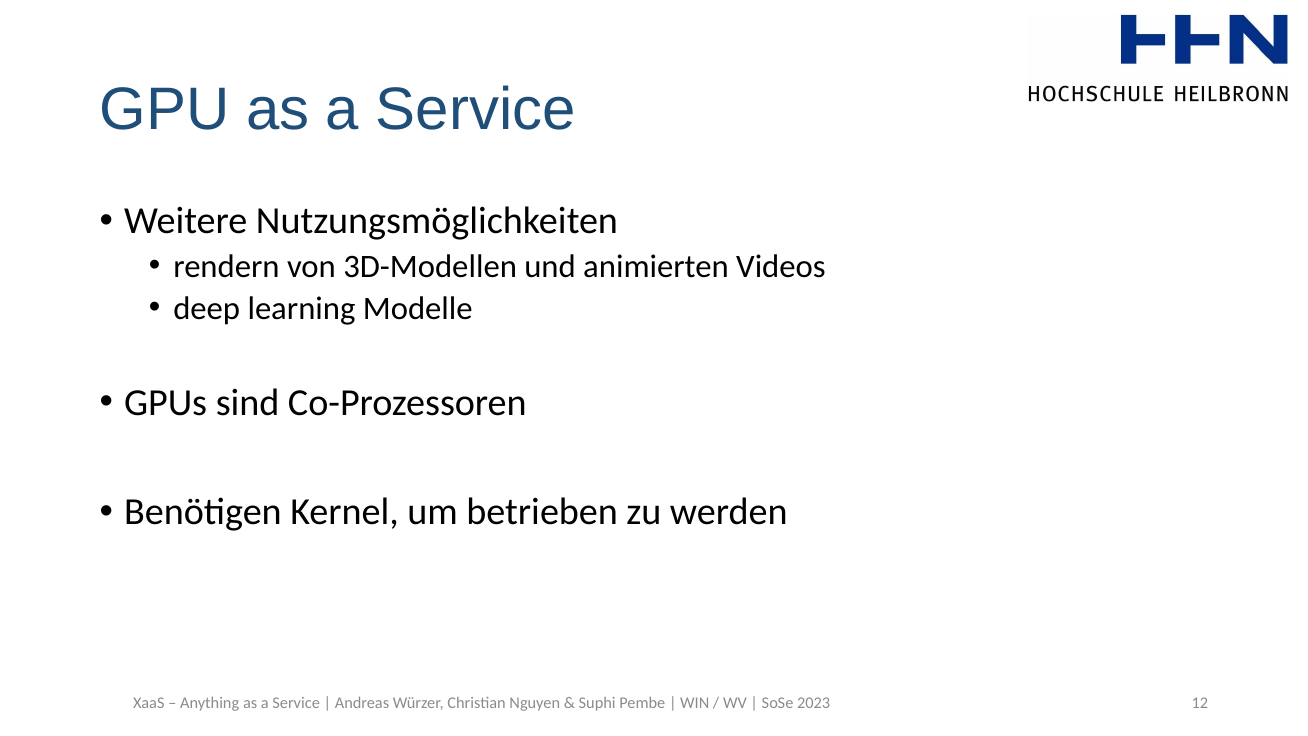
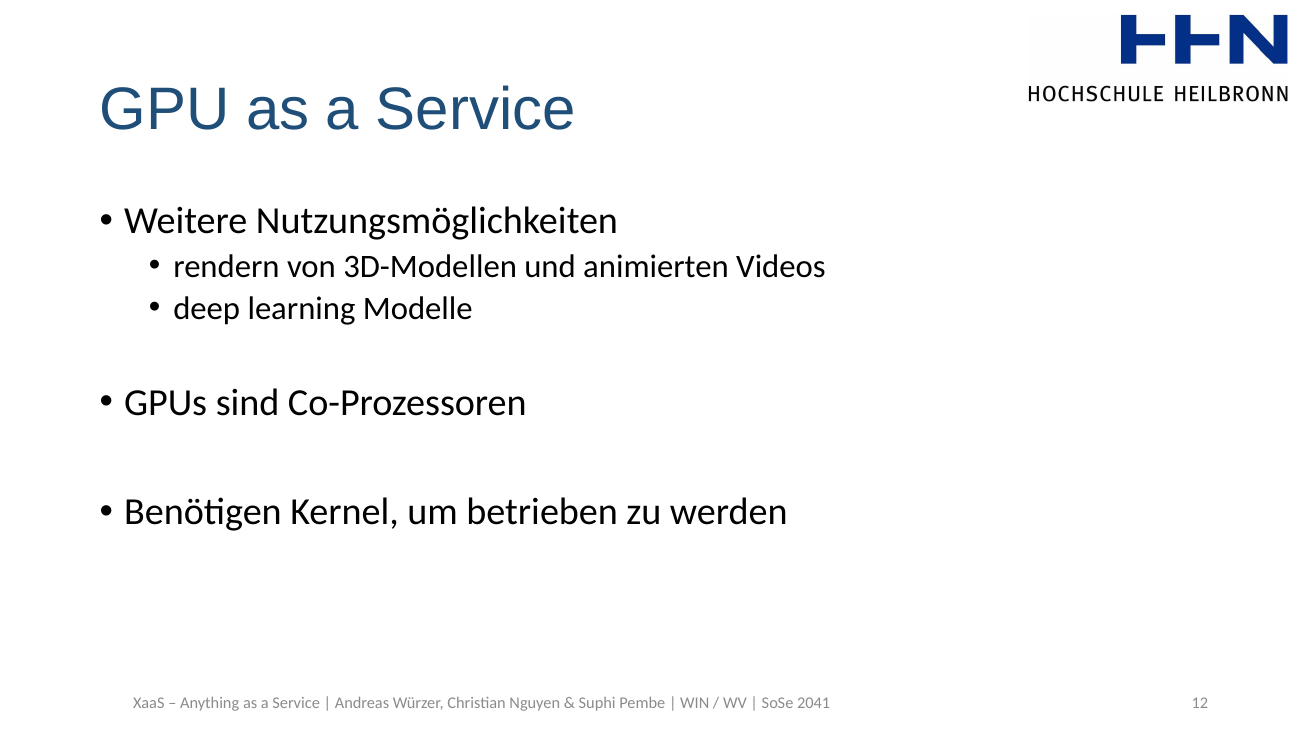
2023: 2023 -> 2041 (814, 703)
